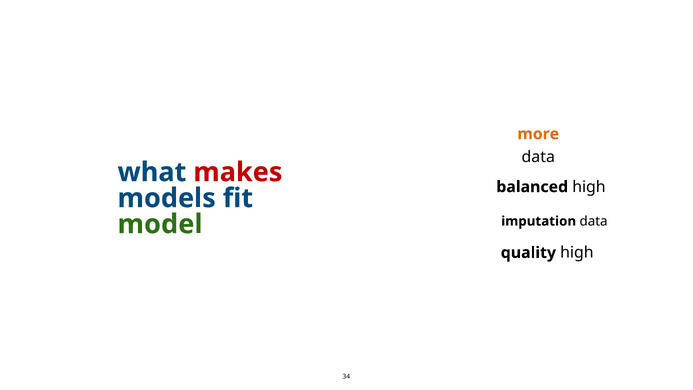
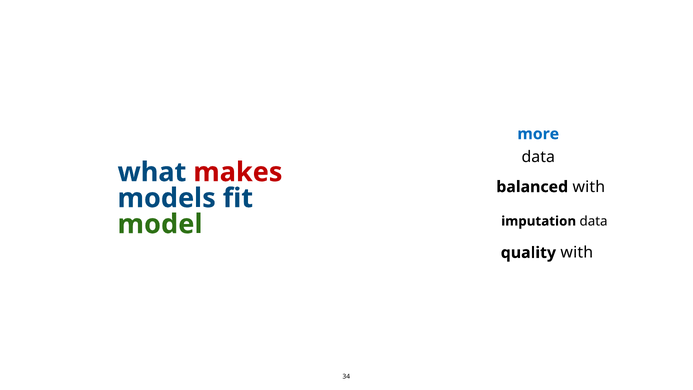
more colour: orange -> blue (538, 134)
balanced high: high -> with (589, 187)
quality high: high -> with (577, 253)
